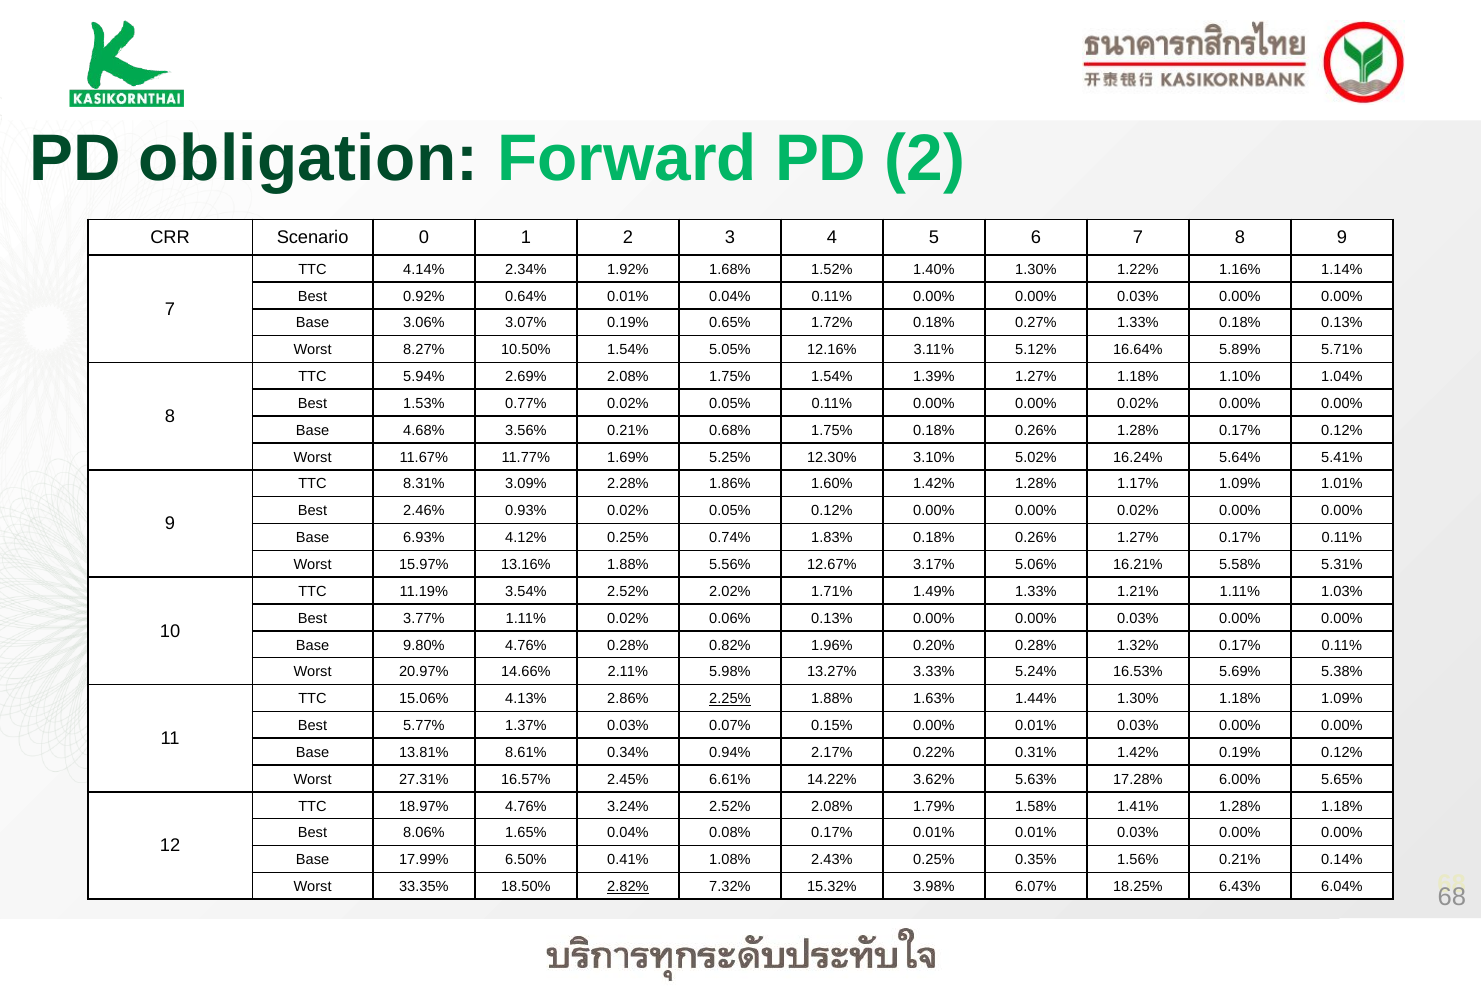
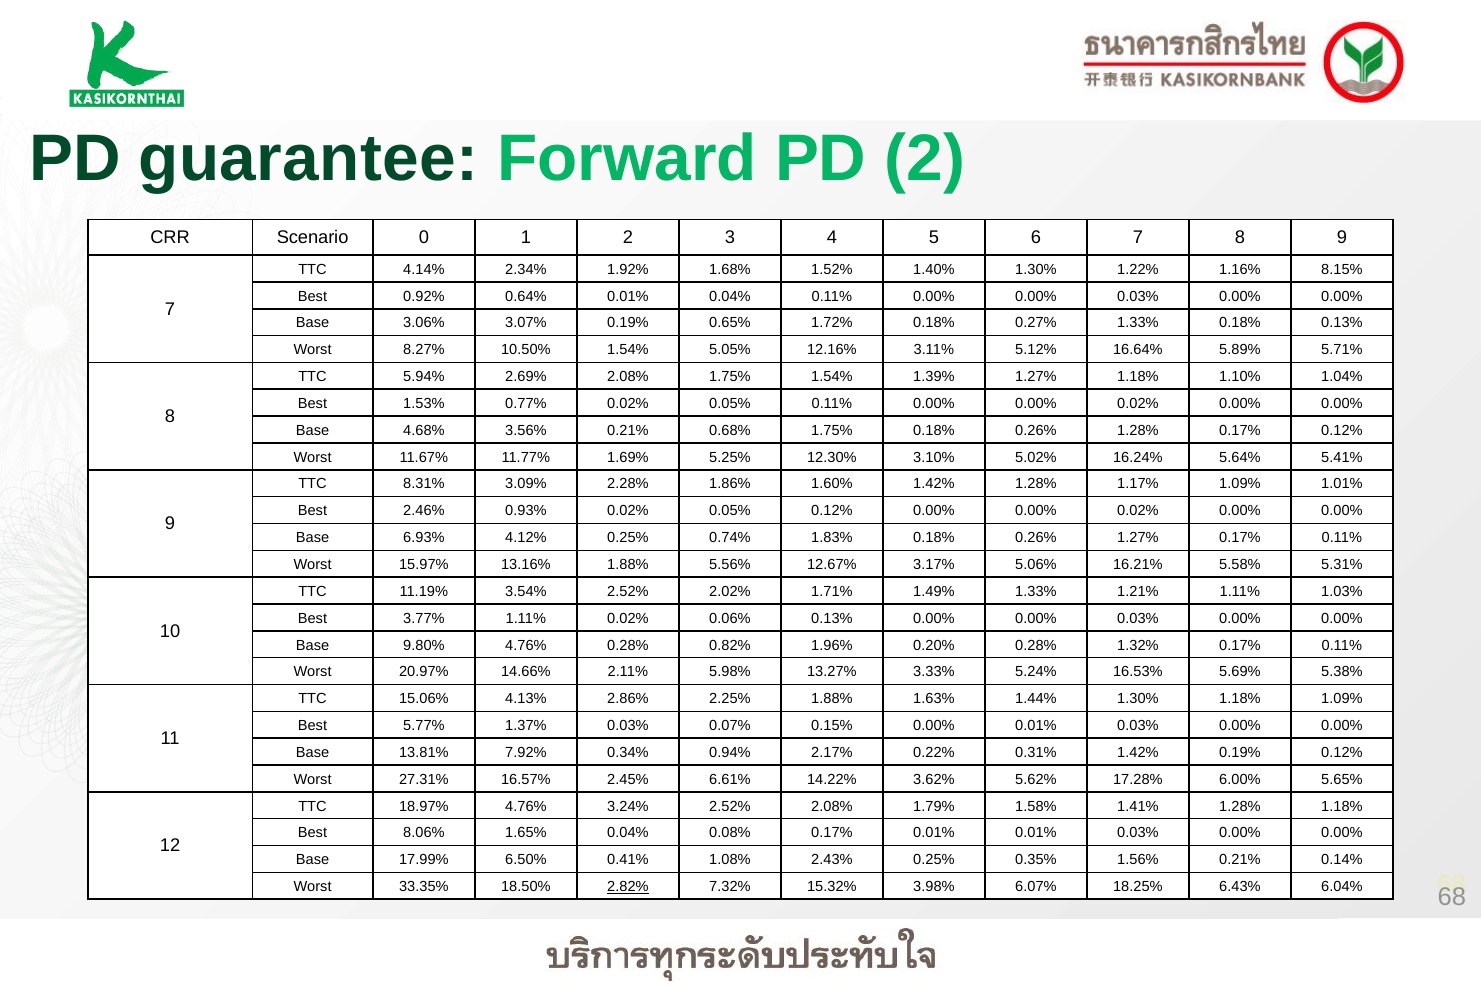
obligation: obligation -> guarantee (309, 159)
1.14%: 1.14% -> 8.15% (1342, 270)
2.25% underline: present -> none (730, 699)
8.61%: 8.61% -> 7.92% (526, 753)
5.63%: 5.63% -> 5.62% (1036, 780)
